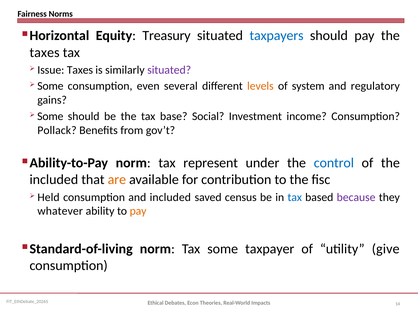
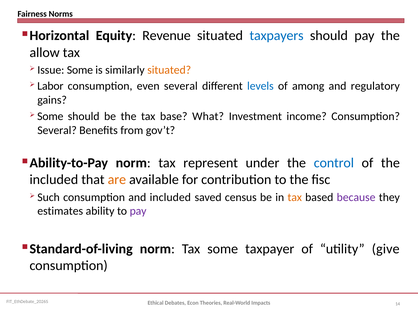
Treasury: Treasury -> Revenue (167, 36)
taxes: taxes -> allow (45, 53)
Issue Taxes: Taxes -> Some (80, 70)
situated colour: purple -> orange (169, 70)
Some: Some -> Labor (50, 86)
levels colour: orange -> blue (260, 86)
system: system -> among (308, 86)
Social: Social -> What (208, 116)
Pollack: Pollack -> Several (57, 130)
Held: Held -> Such (49, 197)
tax colour: blue -> orange (295, 197)
whatever: whatever -> estimates (60, 211)
pay colour: orange -> purple (138, 211)
